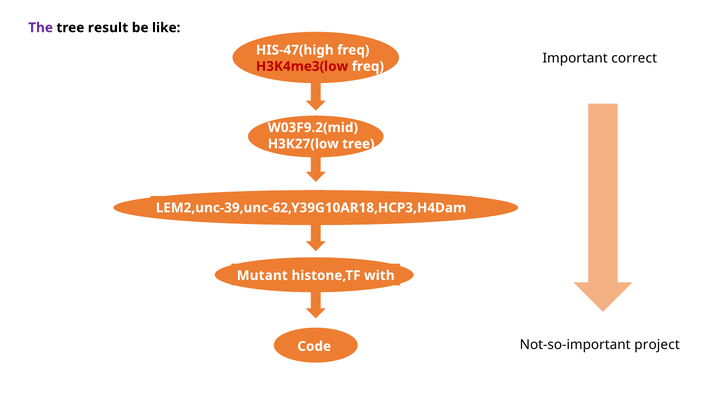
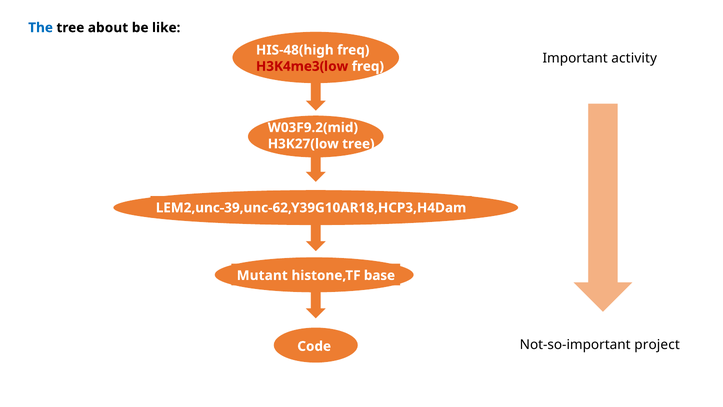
The colour: purple -> blue (41, 28)
result: result -> about (108, 28)
HIS-47(high: HIS-47(high -> HIS-48(high (295, 50)
correct: correct -> activity (634, 58)
with: with -> base (379, 275)
